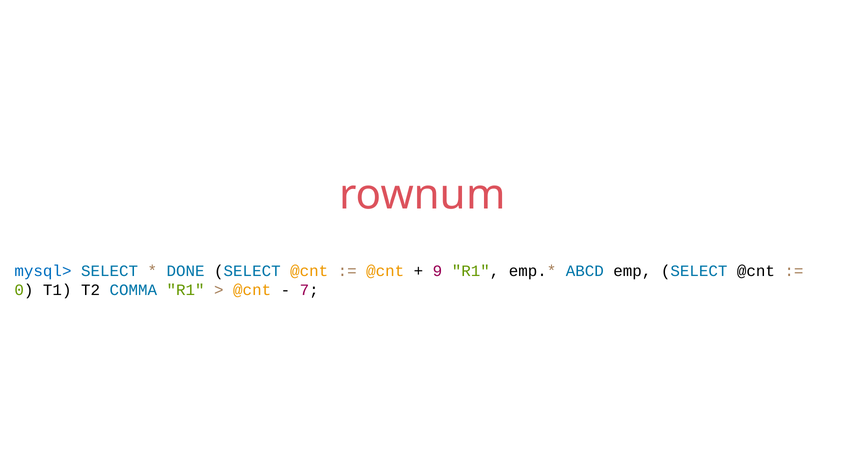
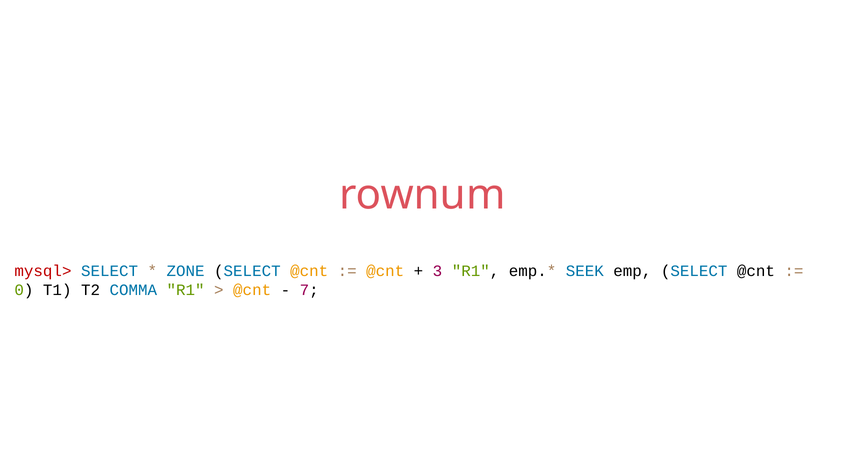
mysql> colour: blue -> red (43, 271)
DONE: DONE -> ZONE (186, 271)
9: 9 -> 3 (437, 271)
ABCD: ABCD -> SEEK (585, 271)
